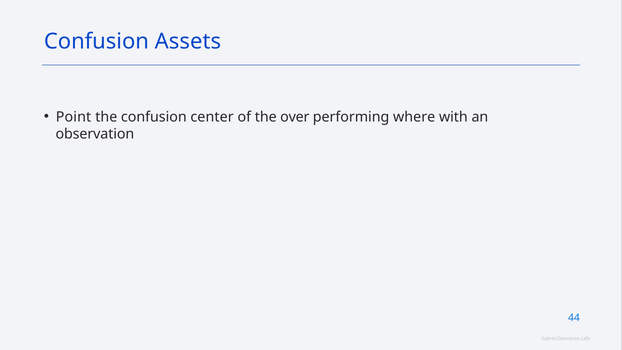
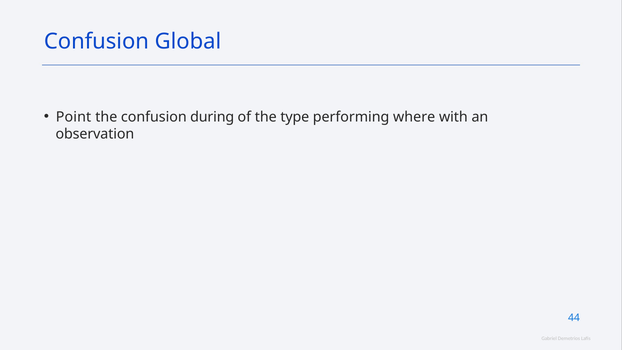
Assets: Assets -> Global (188, 42)
center: center -> during (212, 117)
over: over -> type (295, 117)
